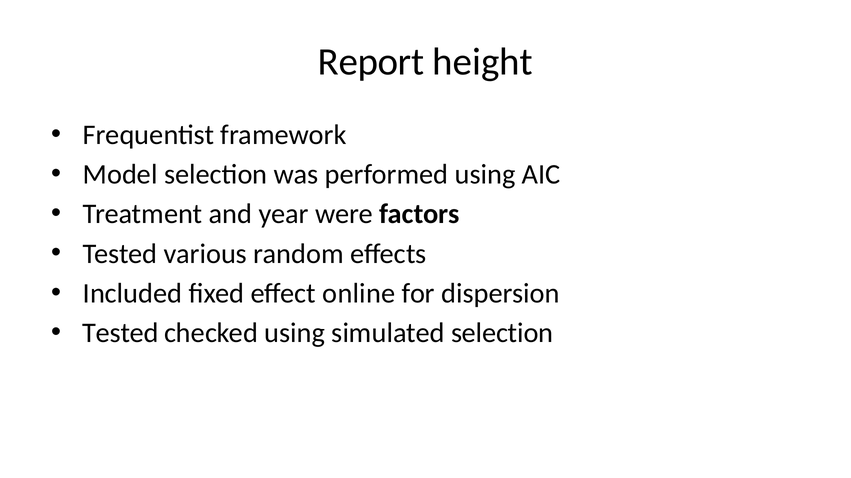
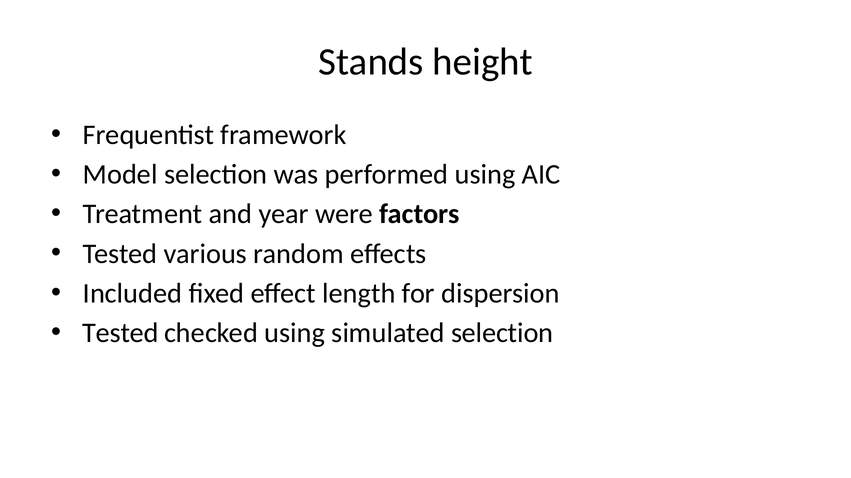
Report: Report -> Stands (371, 62)
online: online -> length (359, 294)
